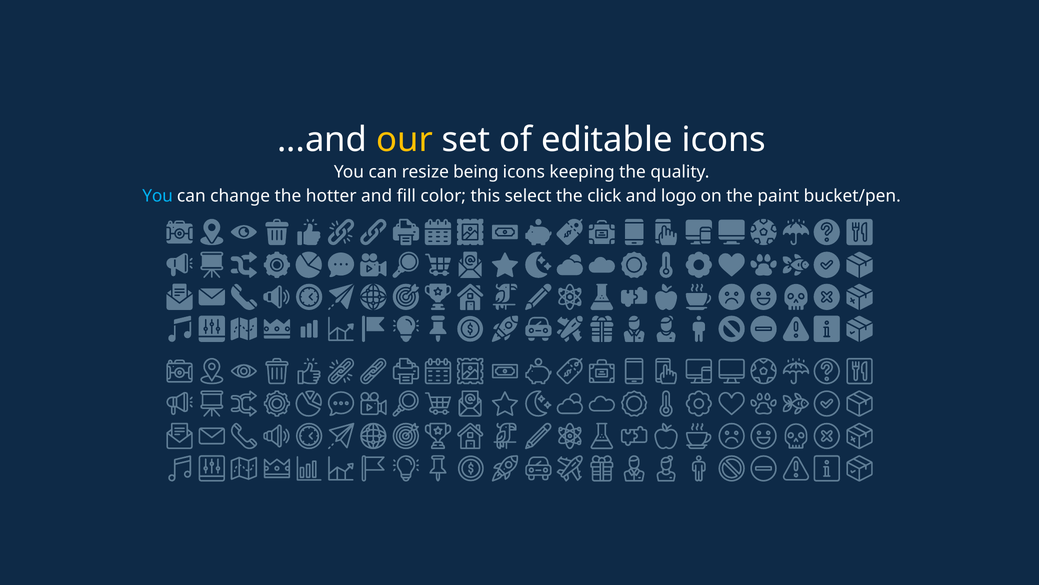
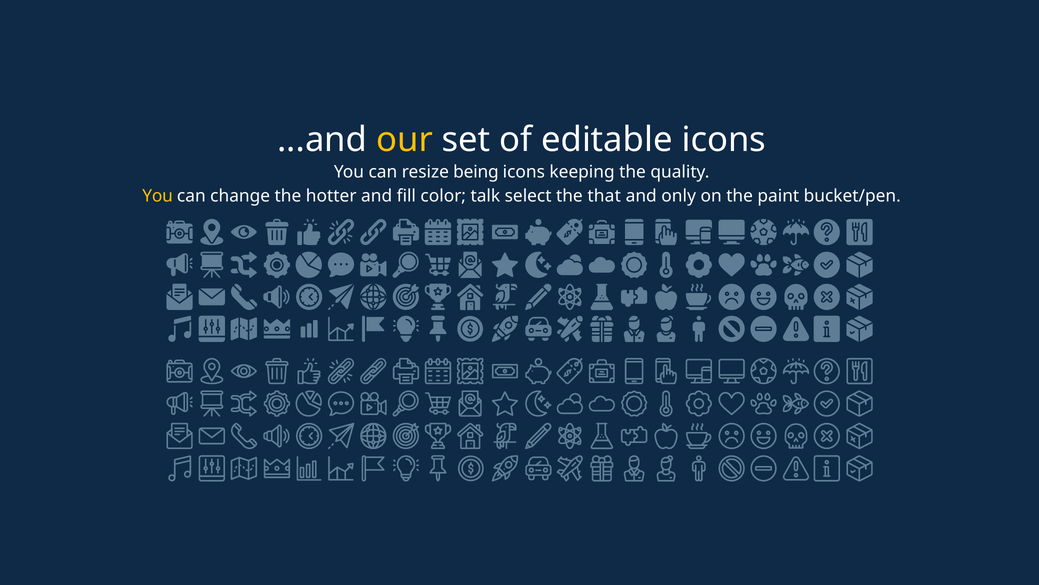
You colour: light blue -> yellow (158, 196)
this: this -> talk (485, 196)
click: click -> that (604, 196)
logo: logo -> only (679, 196)
